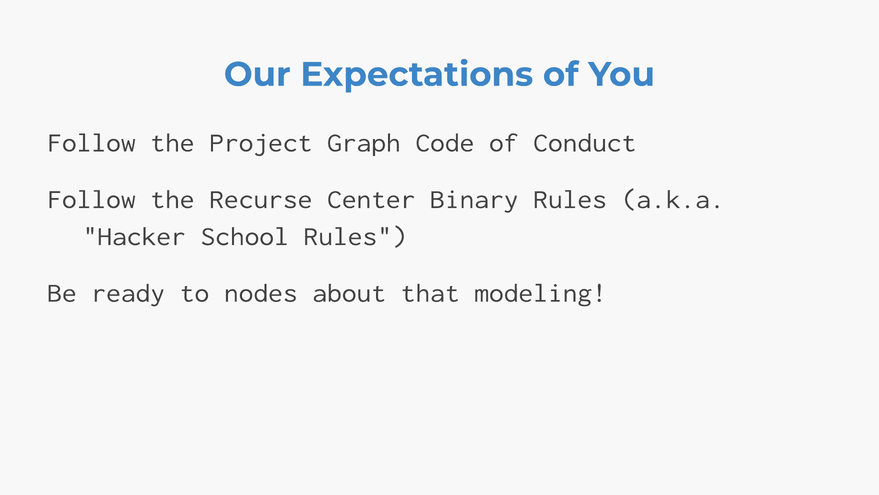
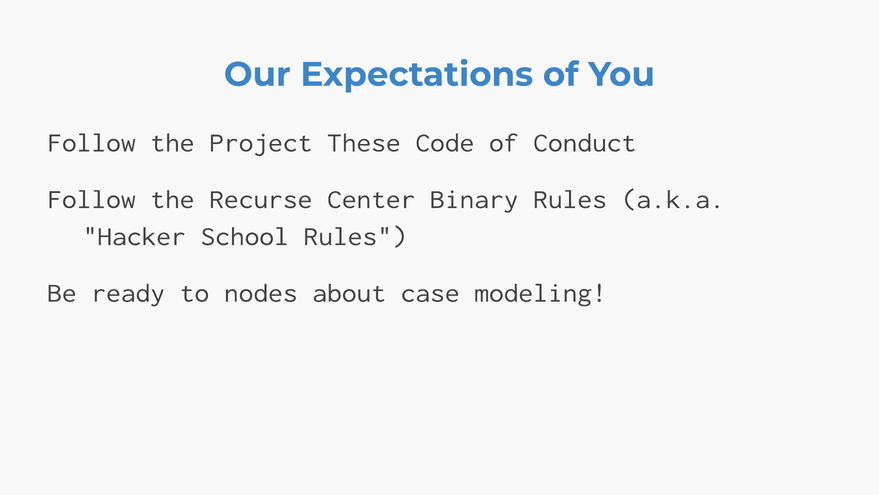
Graph: Graph -> These (364, 142)
that: that -> case (430, 292)
